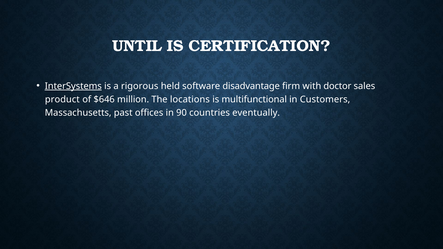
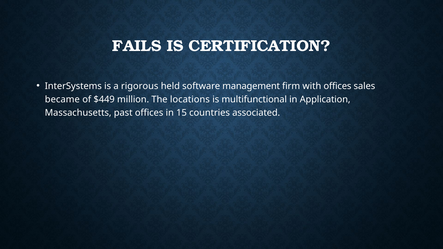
UNTIL: UNTIL -> FAILS (137, 46)
InterSystems underline: present -> none (73, 86)
disadvantage: disadvantage -> management (251, 86)
with doctor: doctor -> offices (337, 86)
product: product -> became (62, 99)
$646: $646 -> $449 (104, 99)
Customers: Customers -> Application (325, 99)
90: 90 -> 15 (182, 113)
eventually: eventually -> associated (256, 113)
